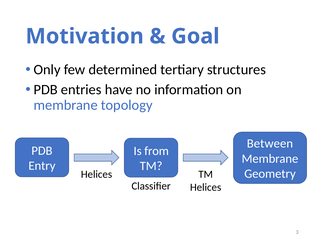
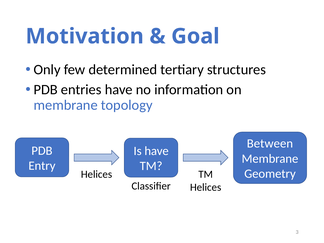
Is from: from -> have (157, 151)
